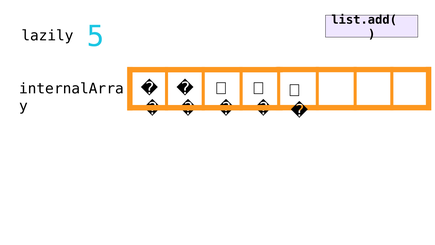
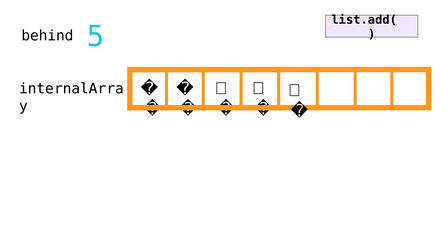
lazily: lazily -> behind (48, 36)
